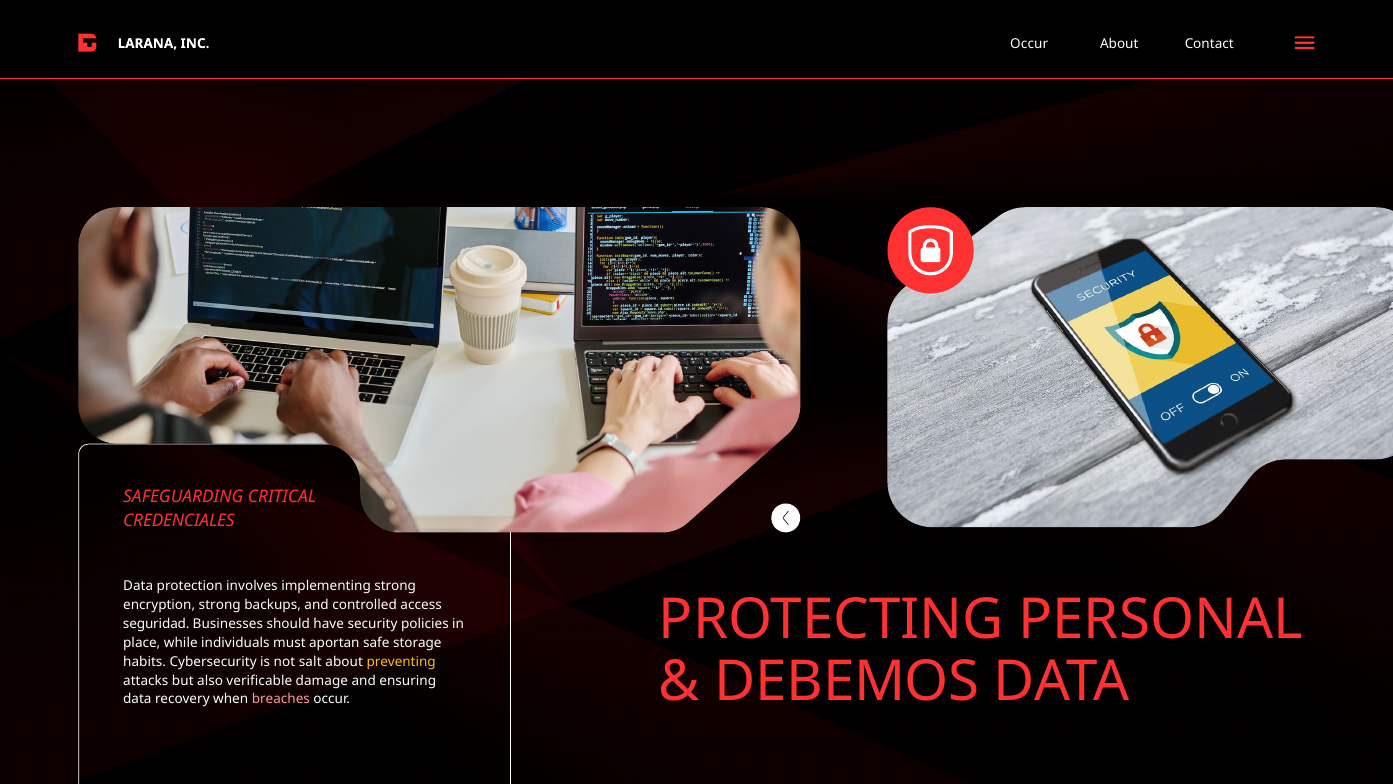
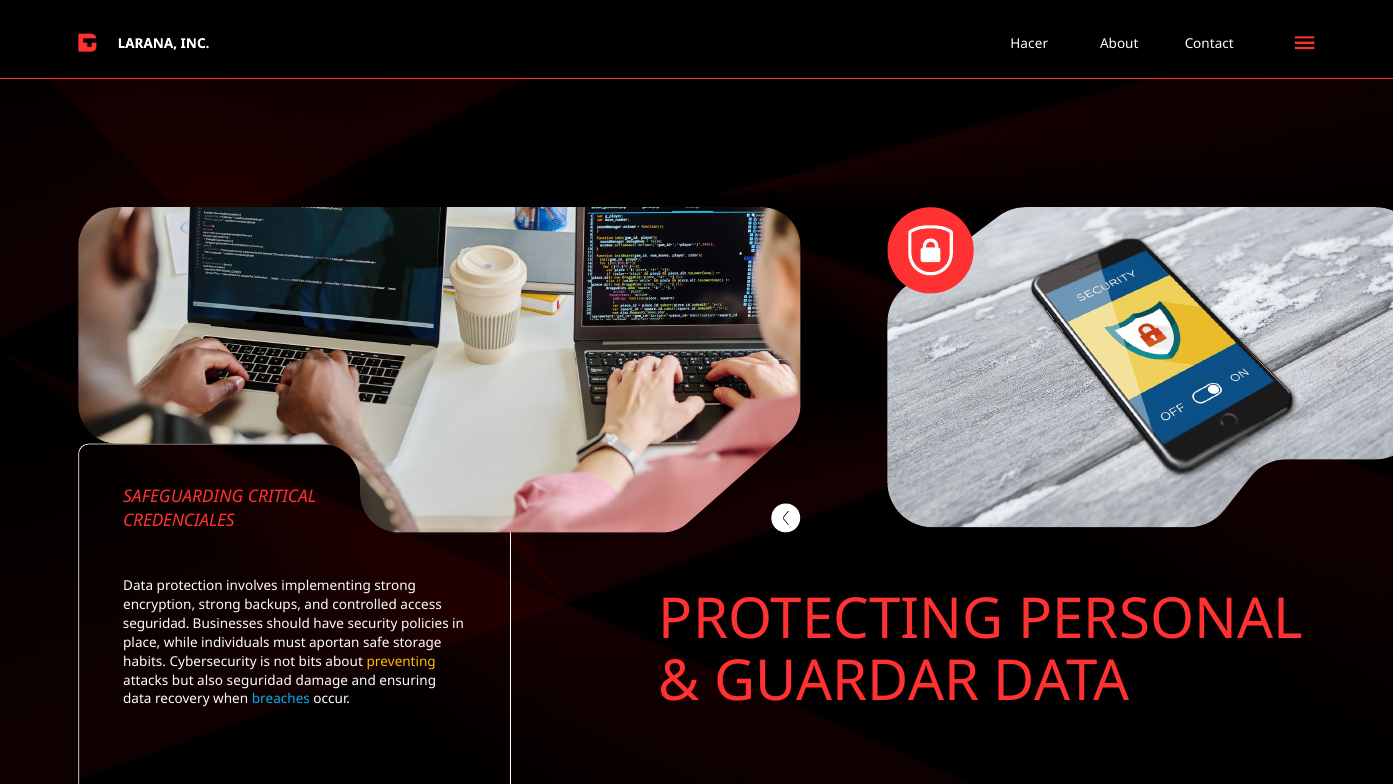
Occur: Occur -> Hacer (1029, 44)
salt: salt -> bits (310, 661)
DEBEMOS: DEBEMOS -> GUARDAR (847, 682)
also verificable: verificable -> seguridad (259, 680)
breaches colour: pink -> light blue (281, 699)
